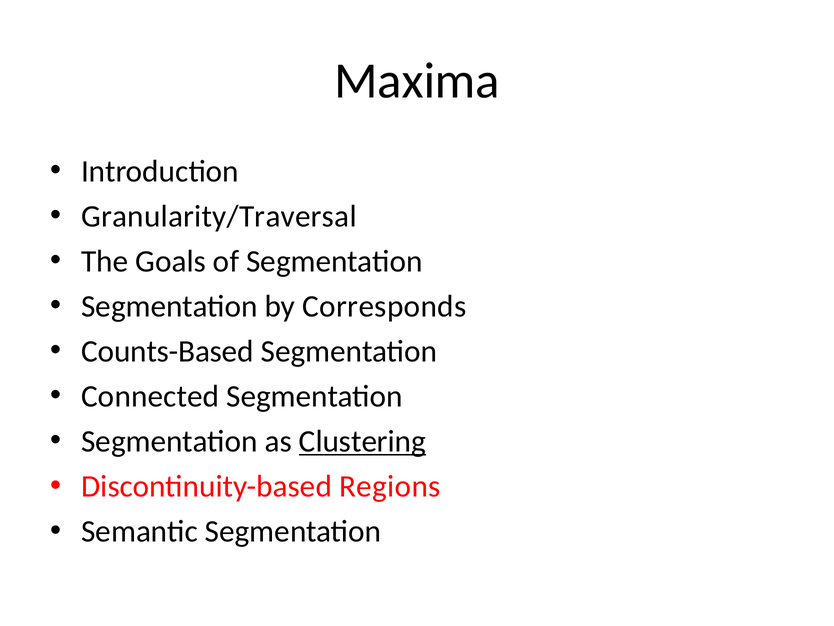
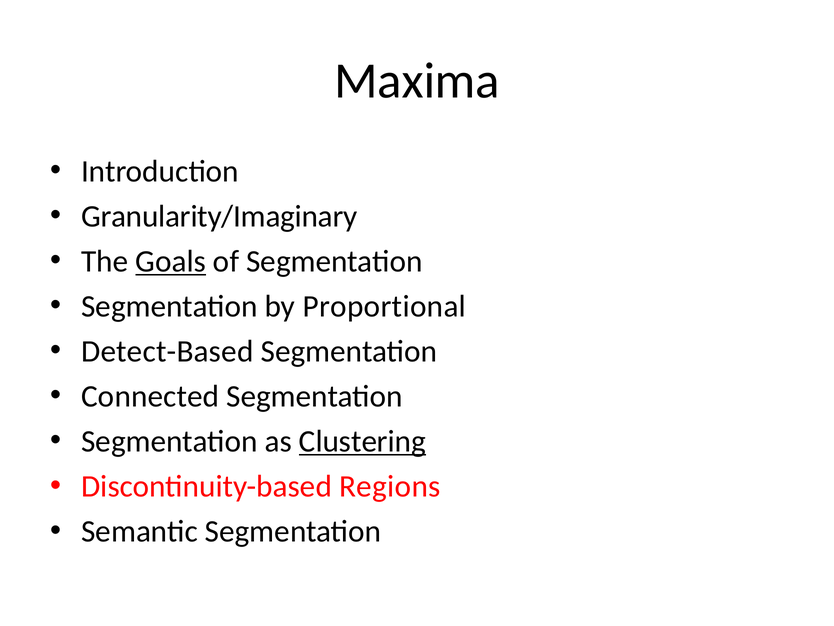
Granularity/Traversal: Granularity/Traversal -> Granularity/Imaginary (219, 216)
Goals underline: none -> present (171, 261)
Corresponds: Corresponds -> Proportional (384, 306)
Counts-Based: Counts-Based -> Detect-Based (167, 351)
